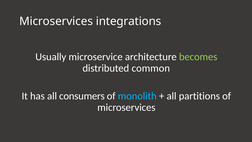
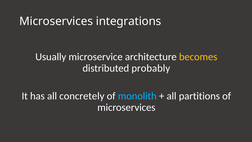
becomes colour: light green -> yellow (198, 57)
common: common -> probably (151, 68)
consumers: consumers -> concretely (82, 96)
